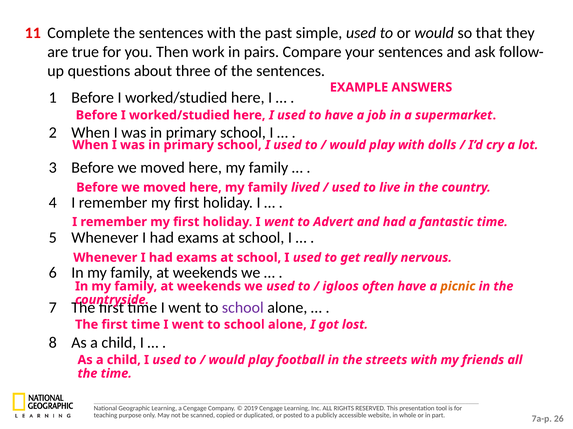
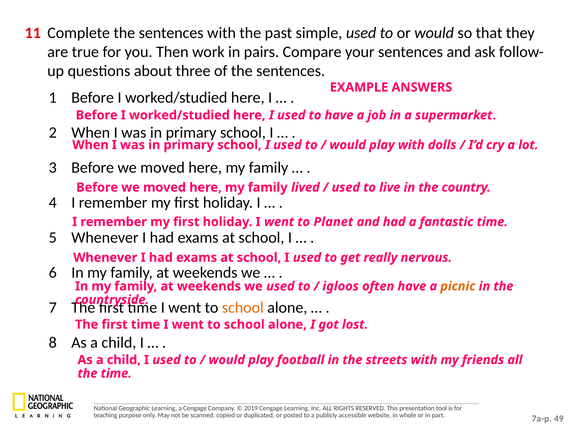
Advert: Advert -> Planet (333, 222)
school colour: purple -> orange (243, 308)
26: 26 -> 49 (559, 419)
